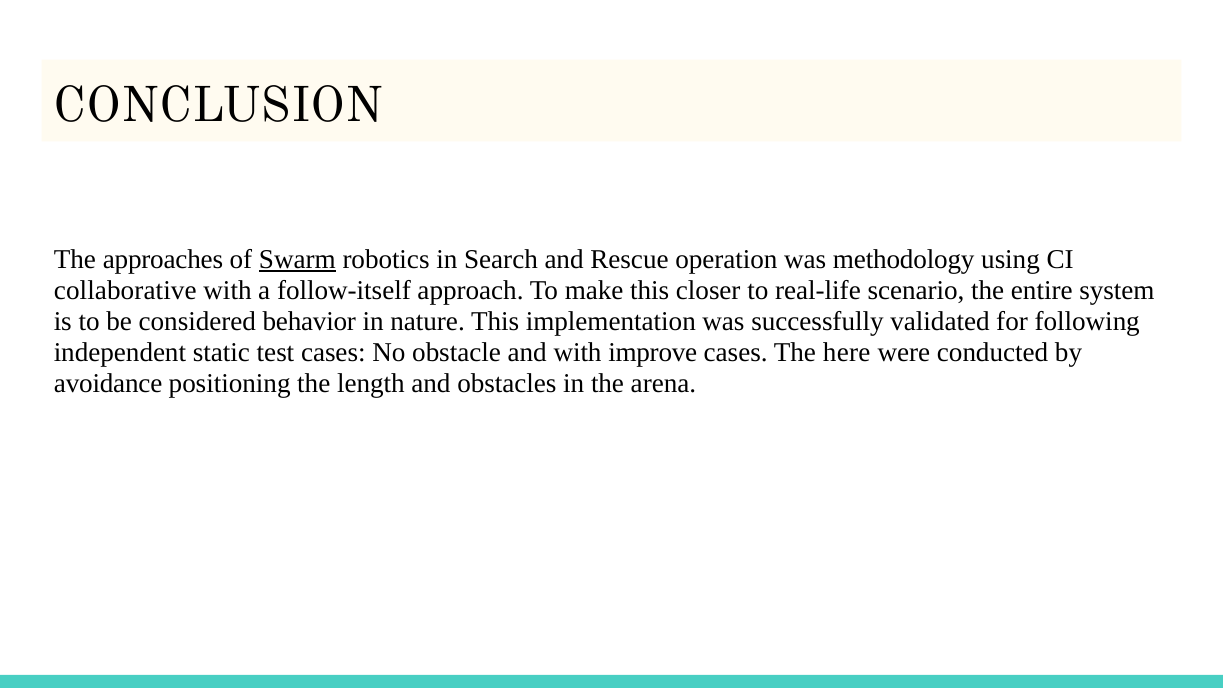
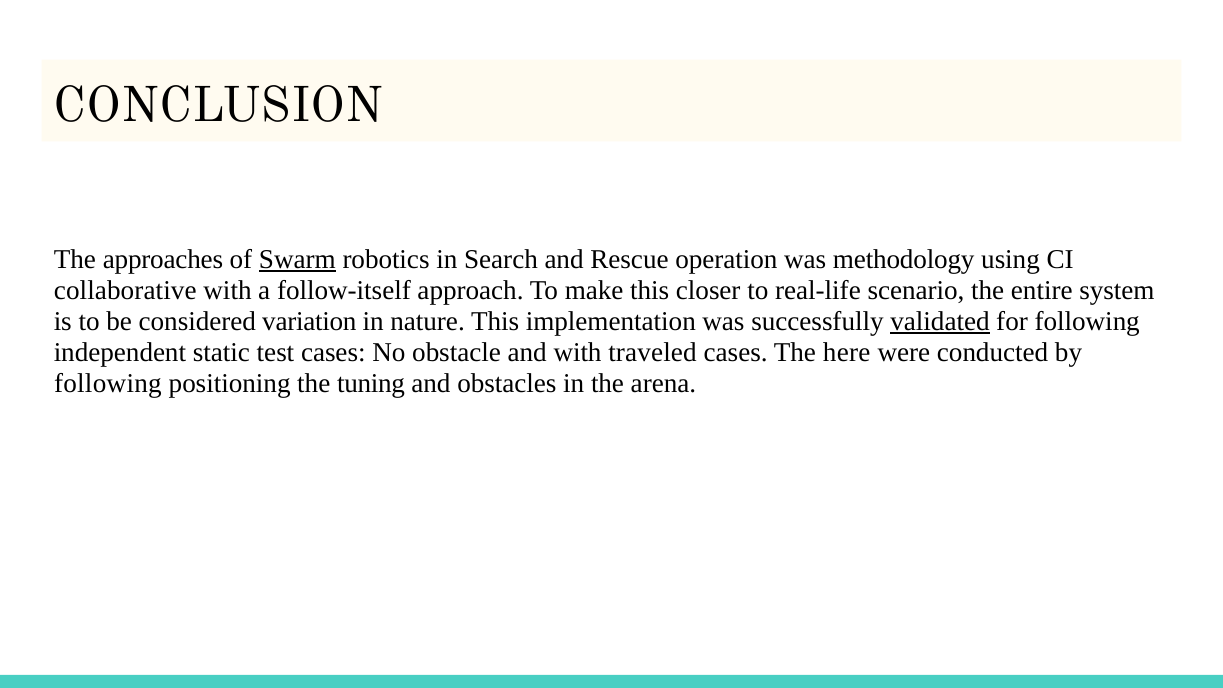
behavior: behavior -> variation (309, 321)
validated underline: none -> present (940, 321)
improve: improve -> traveled (653, 352)
avoidance: avoidance -> following (108, 383)
length: length -> tuning (371, 383)
